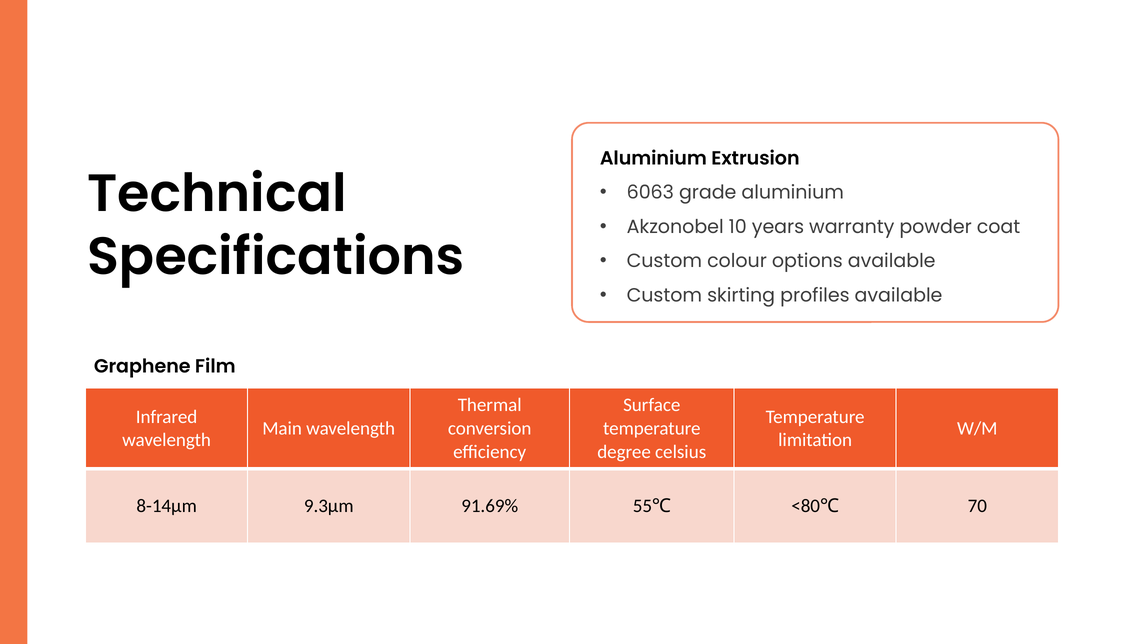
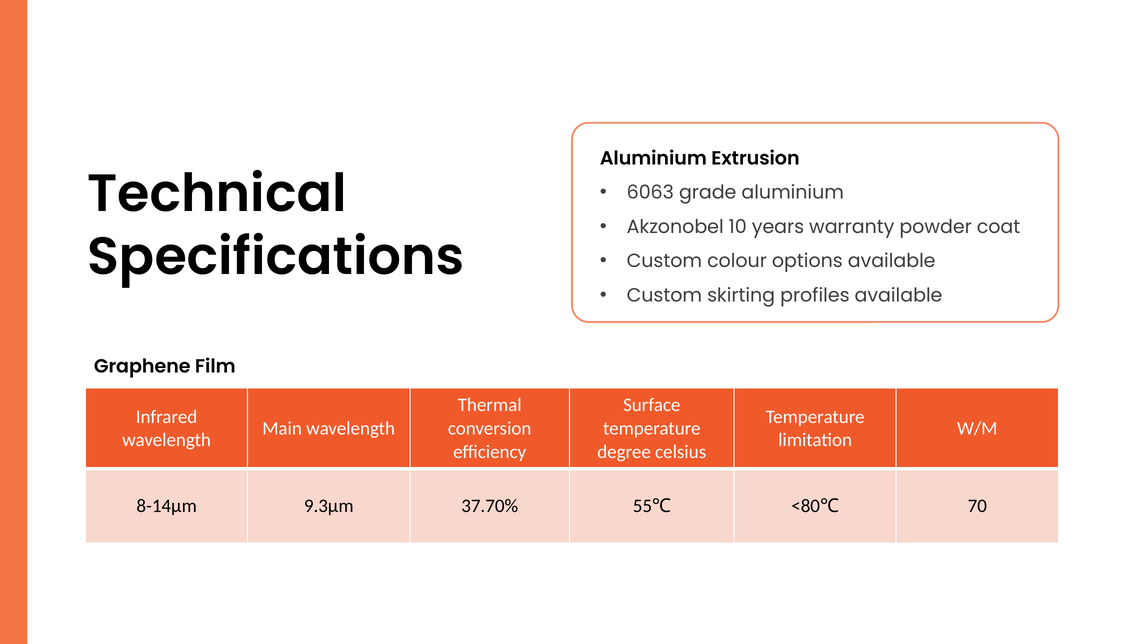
91.69%: 91.69% -> 37.70% (490, 506)
